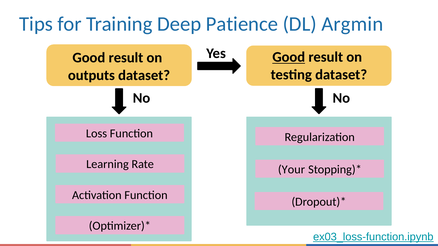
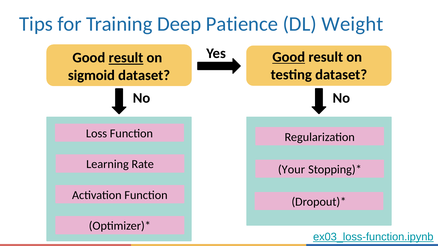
Argmin: Argmin -> Weight (352, 24)
result underline: none -> present (126, 58)
outputs: outputs -> sigmoid (91, 75)
